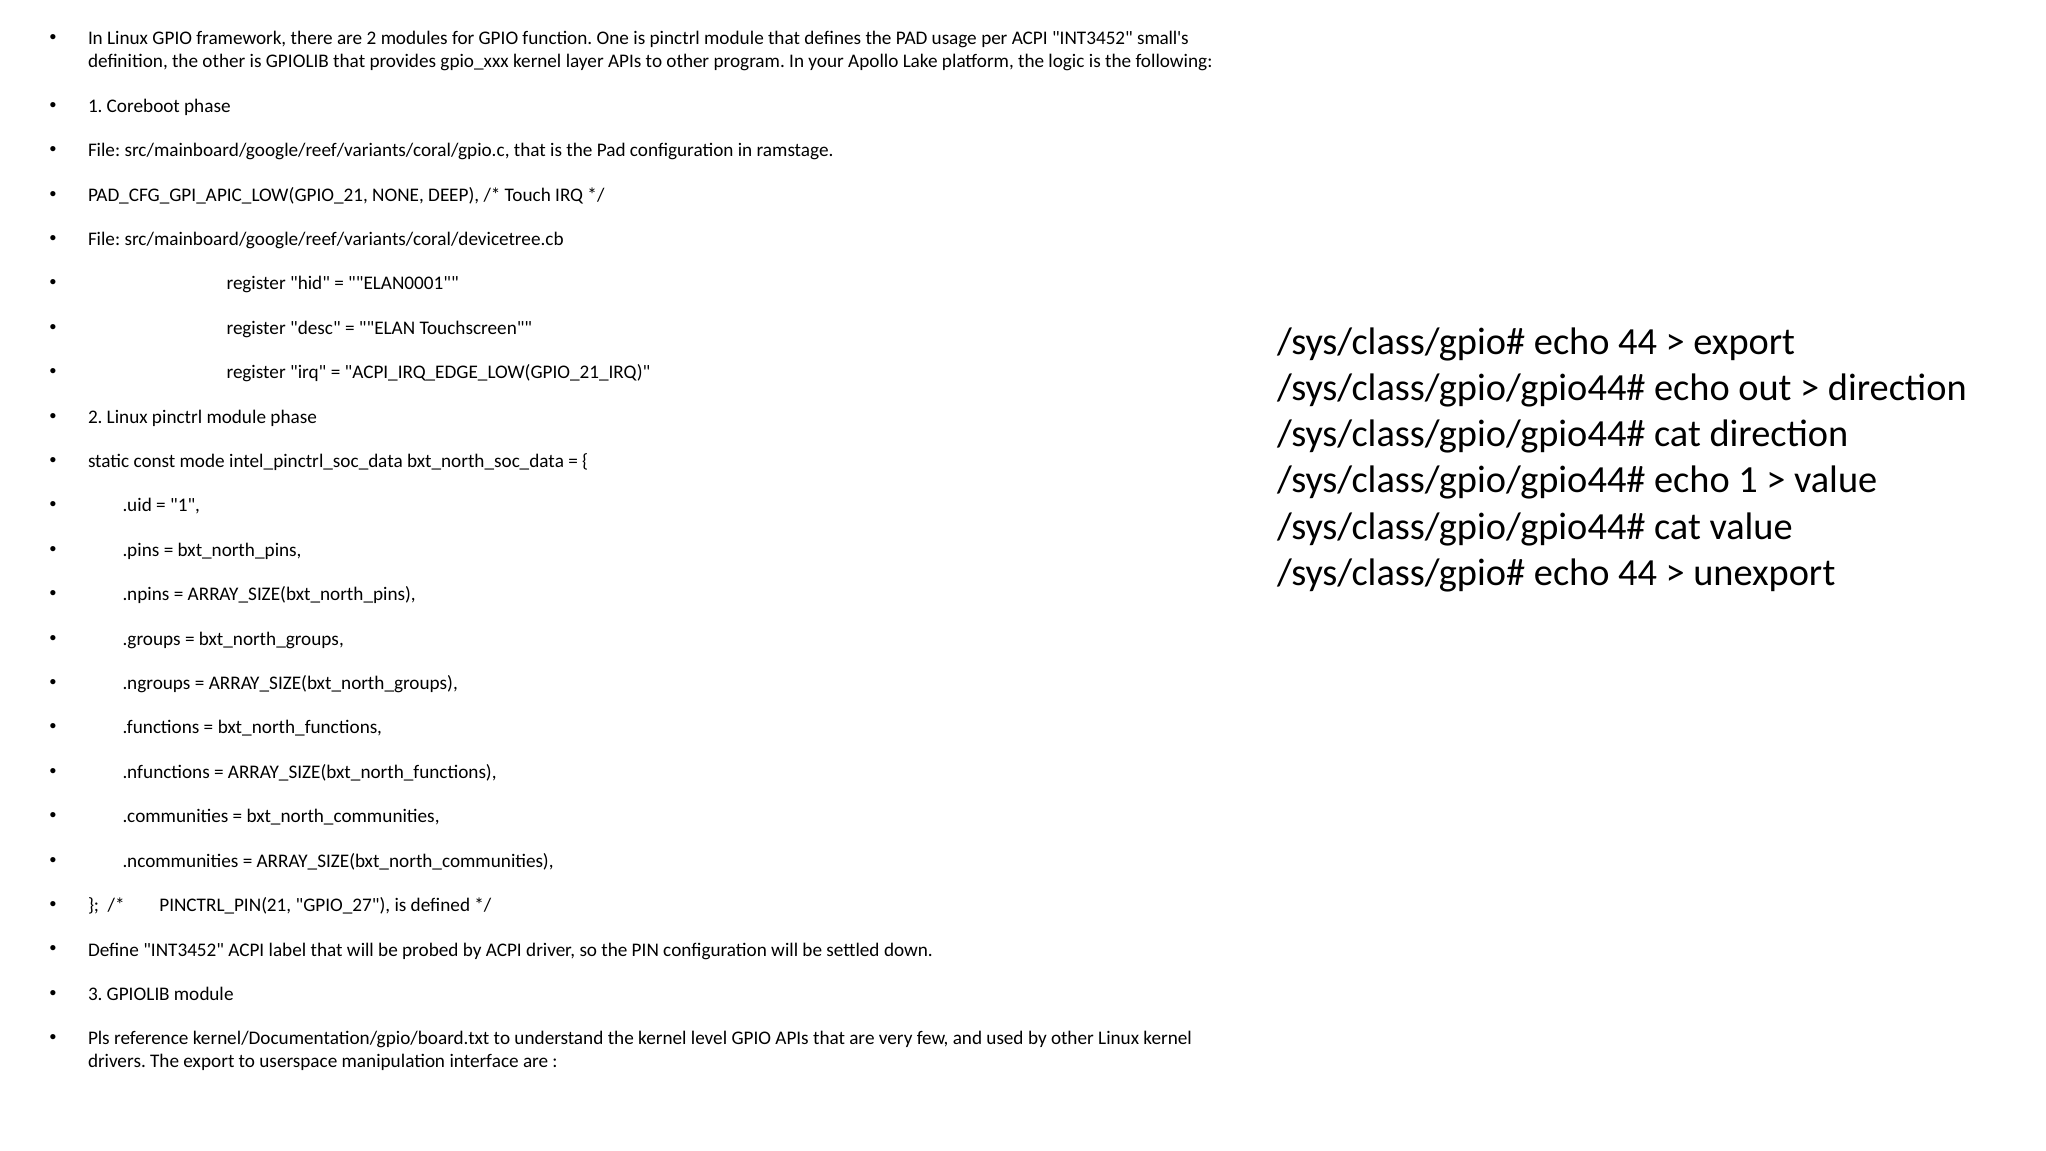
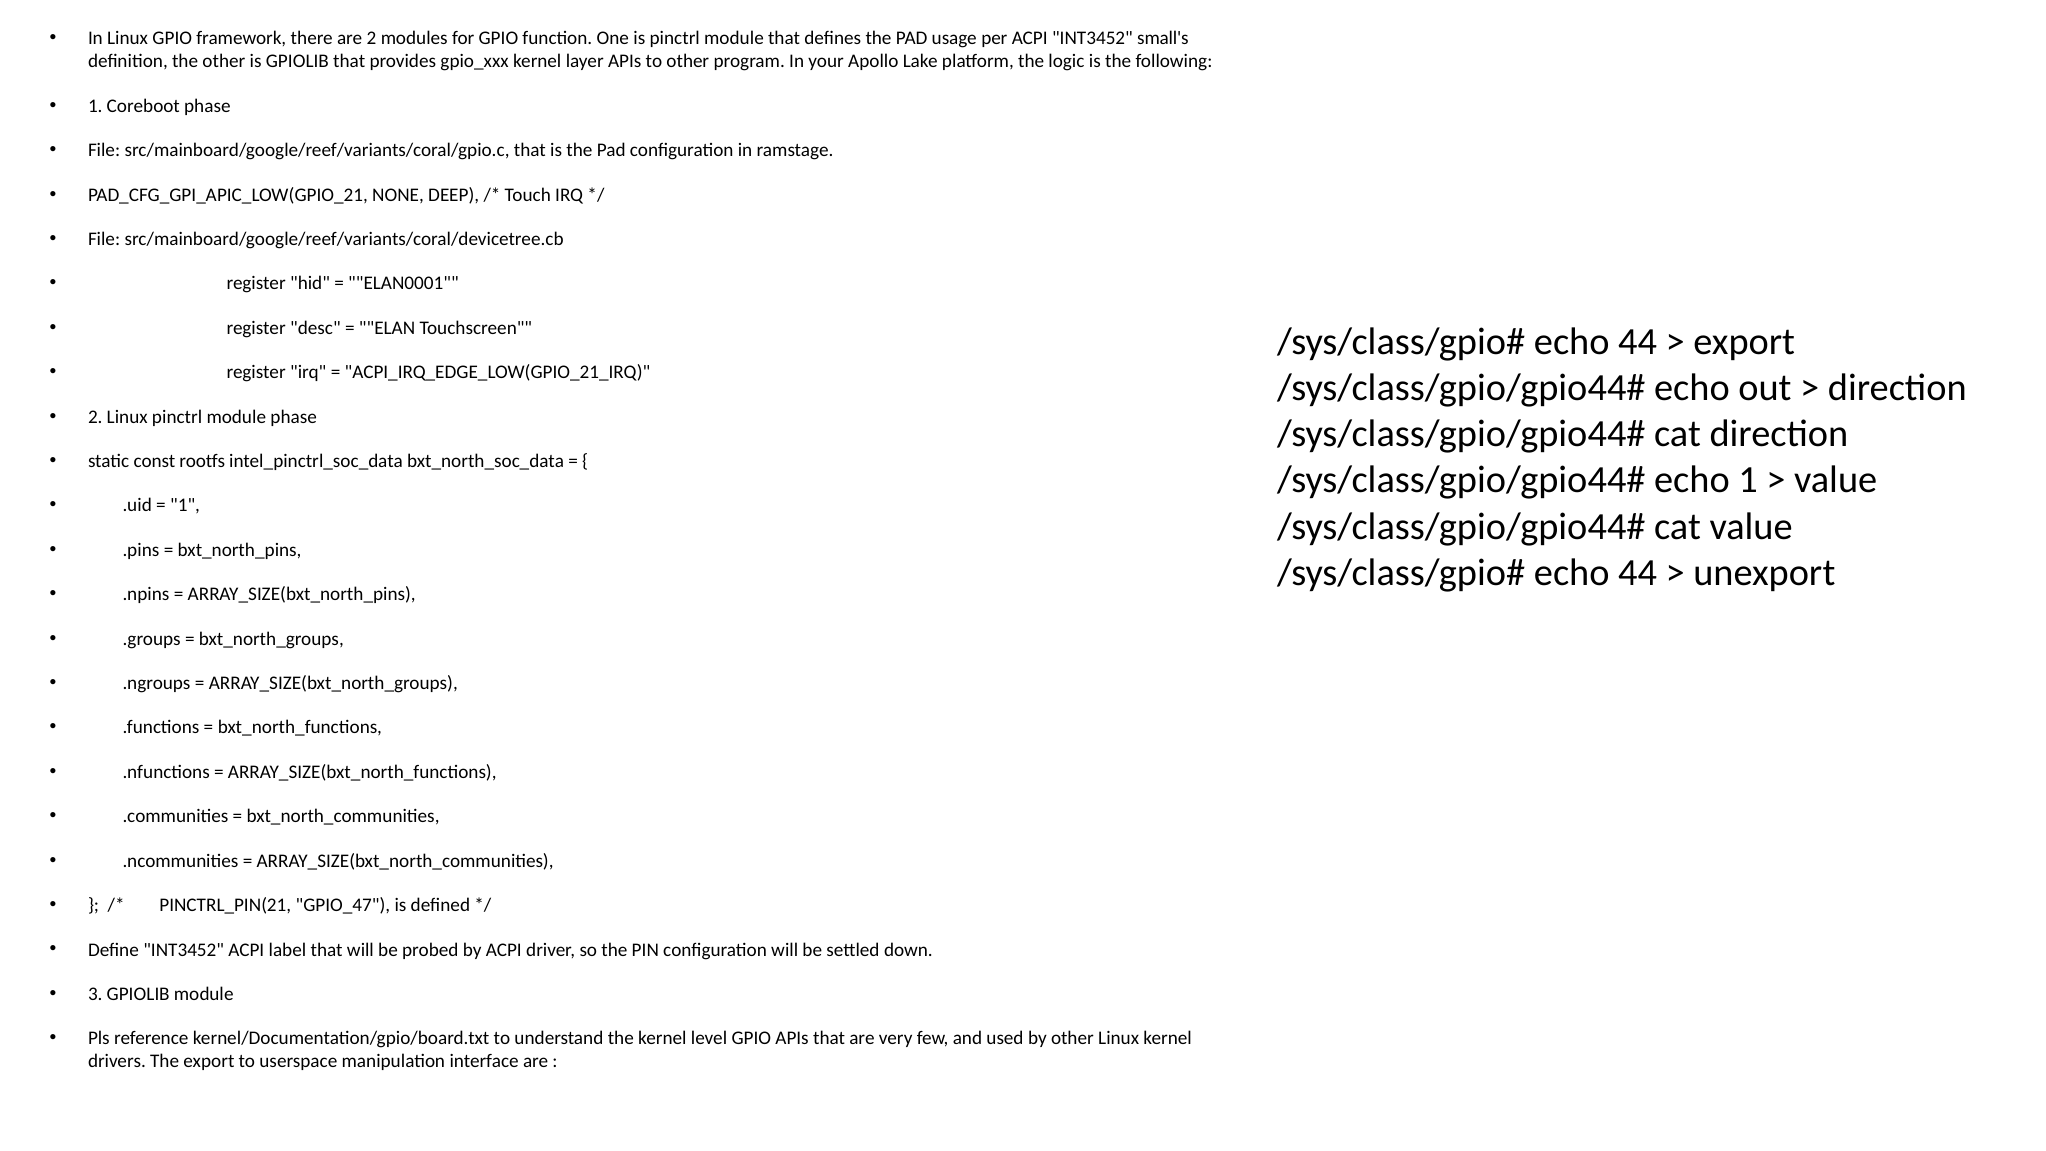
mode: mode -> rootfs (202, 461)
GPIO_27: GPIO_27 -> GPIO_47 (343, 905)
